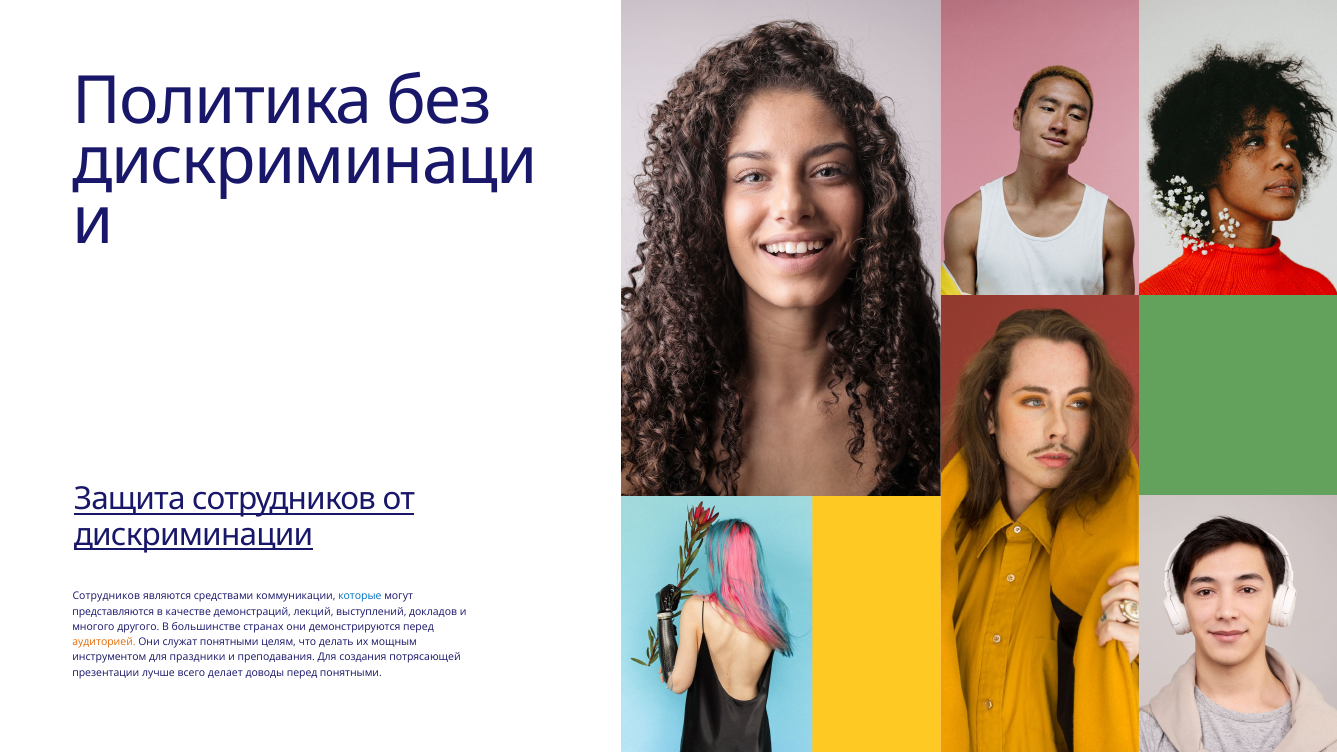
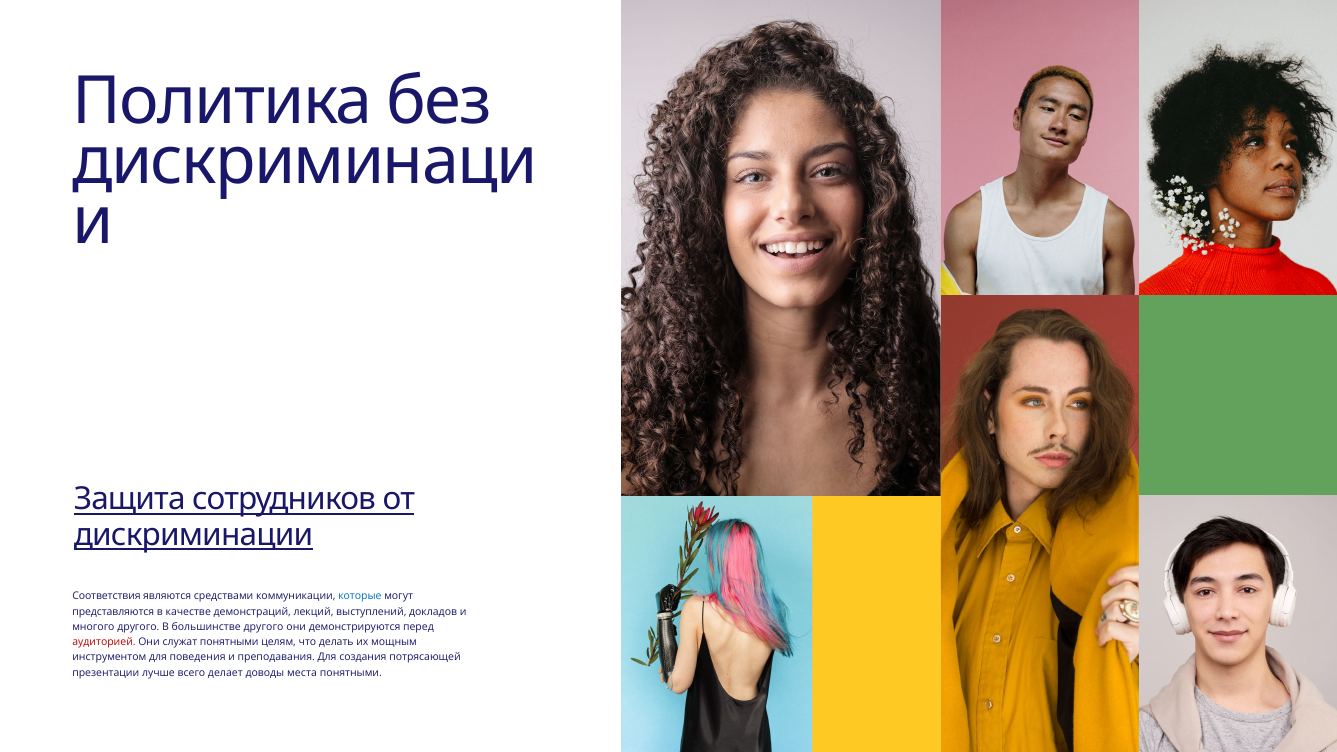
Сотрудников: Сотрудников -> Соответствия (106, 596)
большинстве странах: странах -> другого (264, 627)
аудиторией colour: orange -> red (104, 642)
праздники: праздники -> поведения (198, 658)
доводы перед: перед -> места (302, 673)
